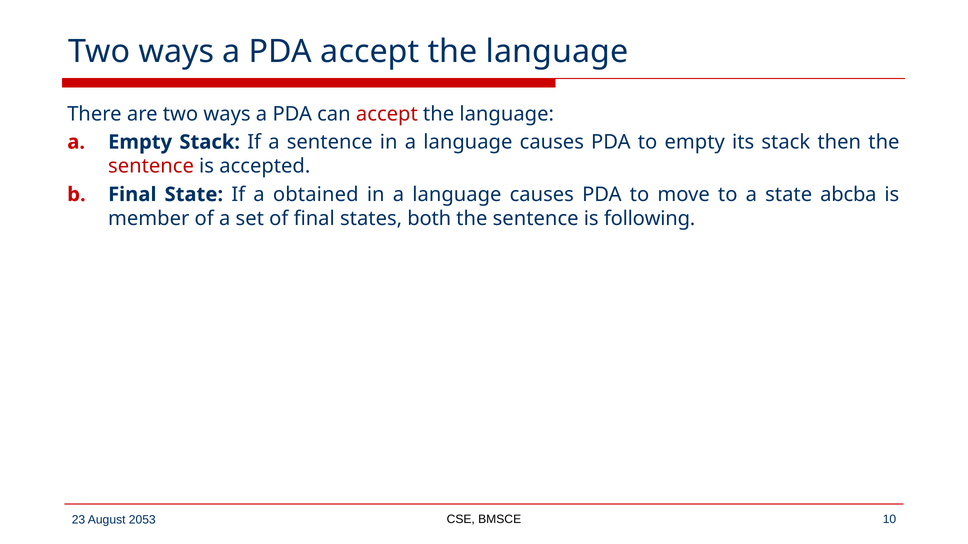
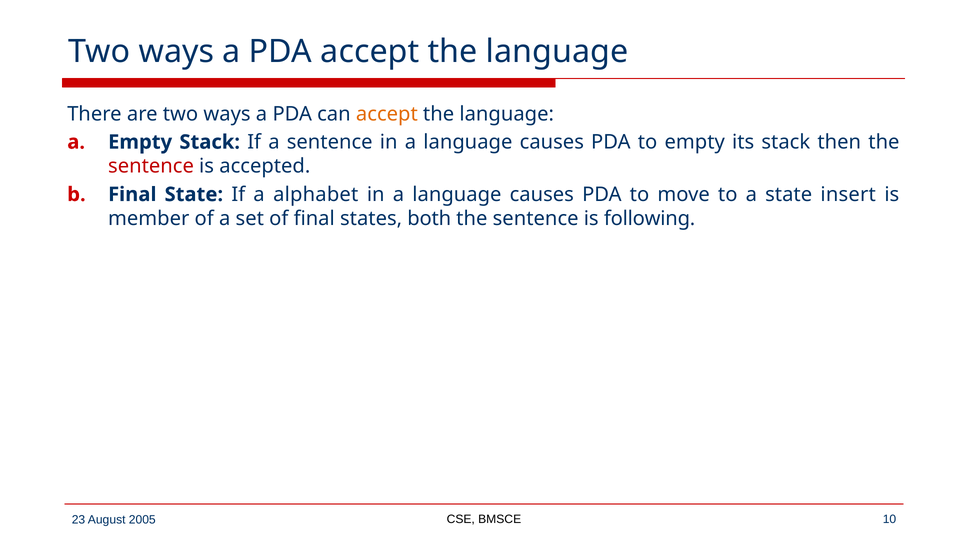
accept colour: red -> orange (387, 114)
obtained: obtained -> alphabet (316, 195)
abcba: abcba -> insert (848, 195)
2053: 2053 -> 2005 (142, 520)
